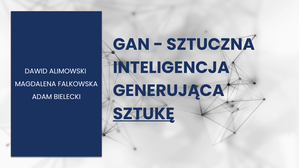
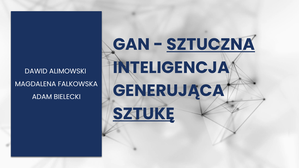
SZTUCZNA underline: none -> present (211, 45)
